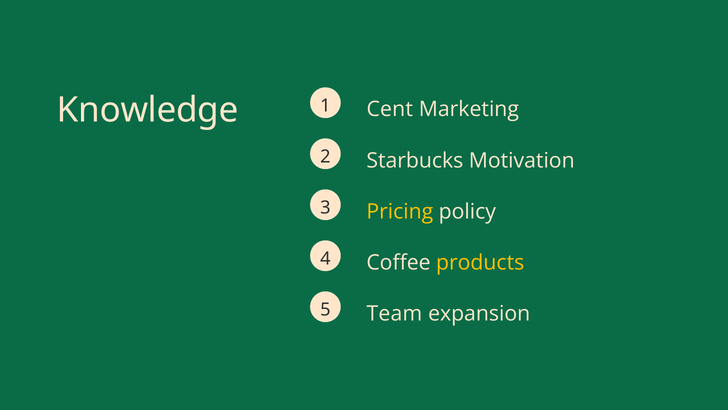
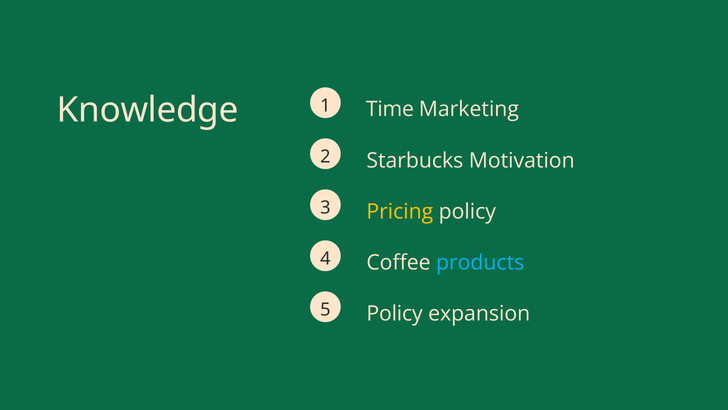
Cent: Cent -> Time (390, 109)
products colour: yellow -> light blue (480, 262)
Team: Team -> Policy (395, 313)
